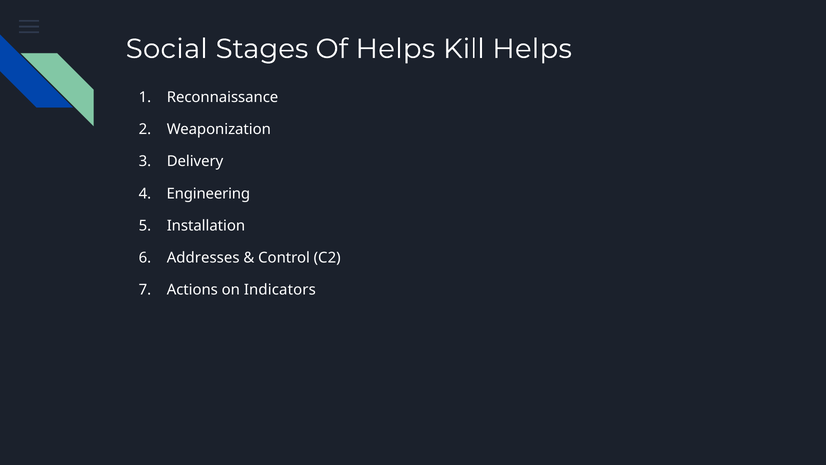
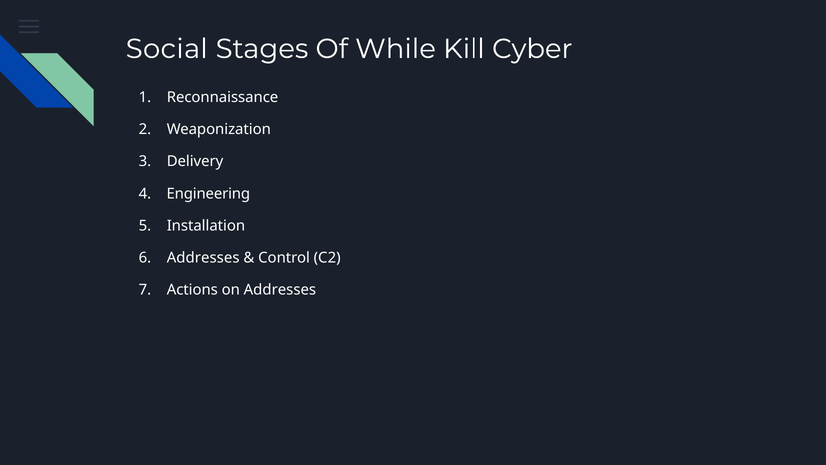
Of Helps: Helps -> While (396, 49)
Kill Helps: Helps -> Cyber (532, 49)
on Indicators: Indicators -> Addresses (280, 290)
